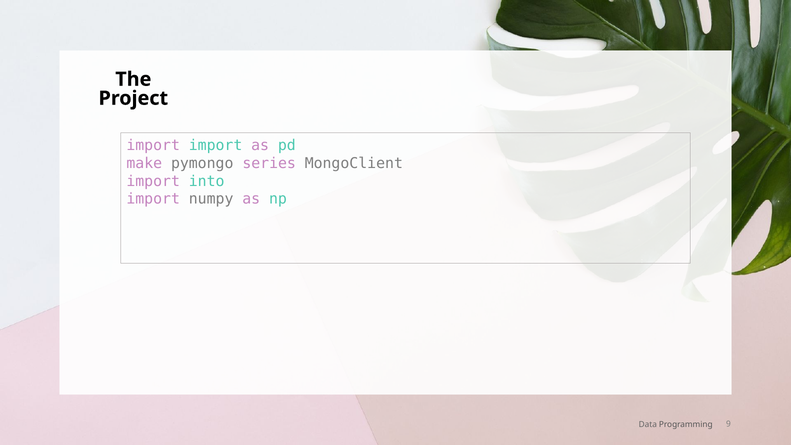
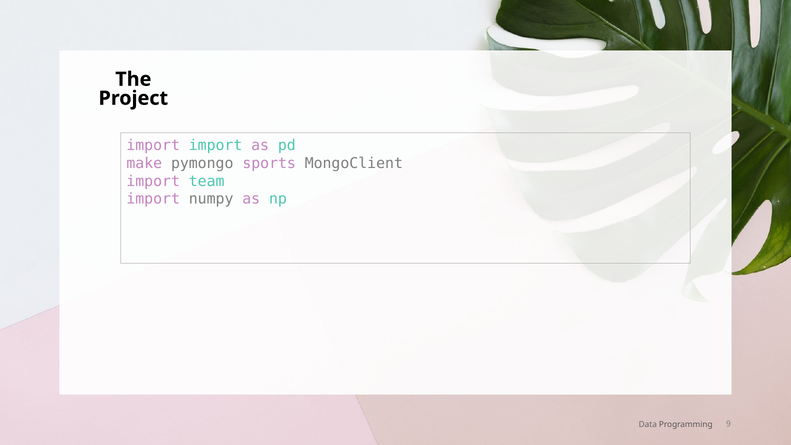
series: series -> sports (269, 163)
into: into -> team (207, 181)
